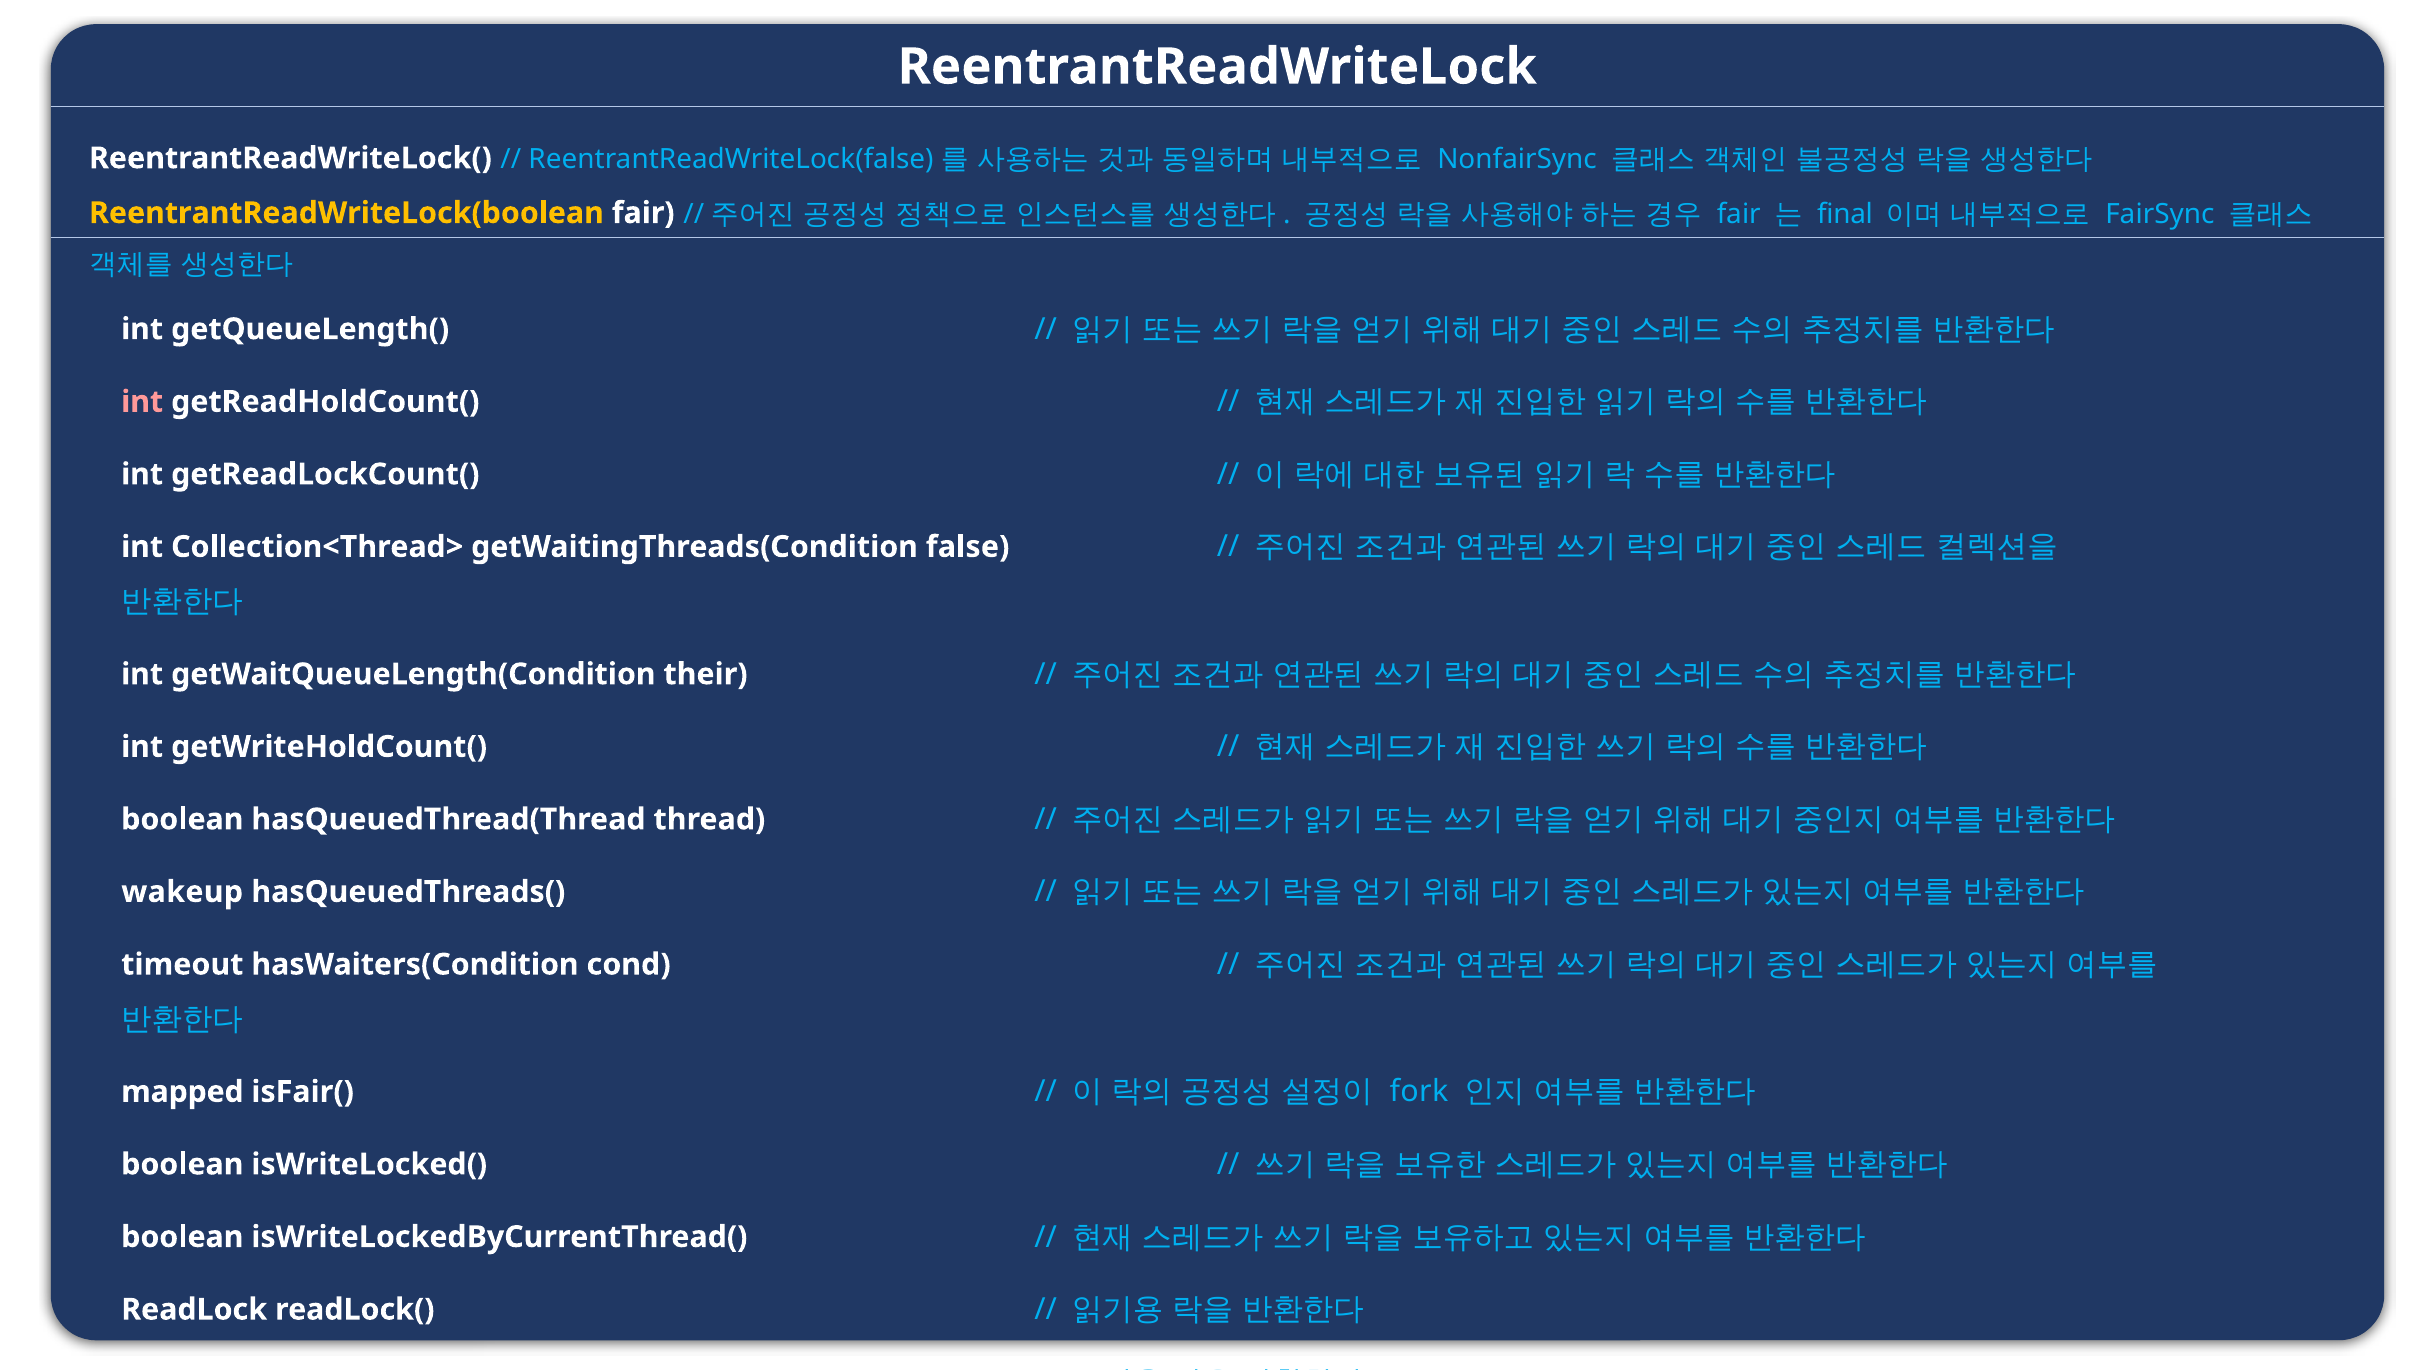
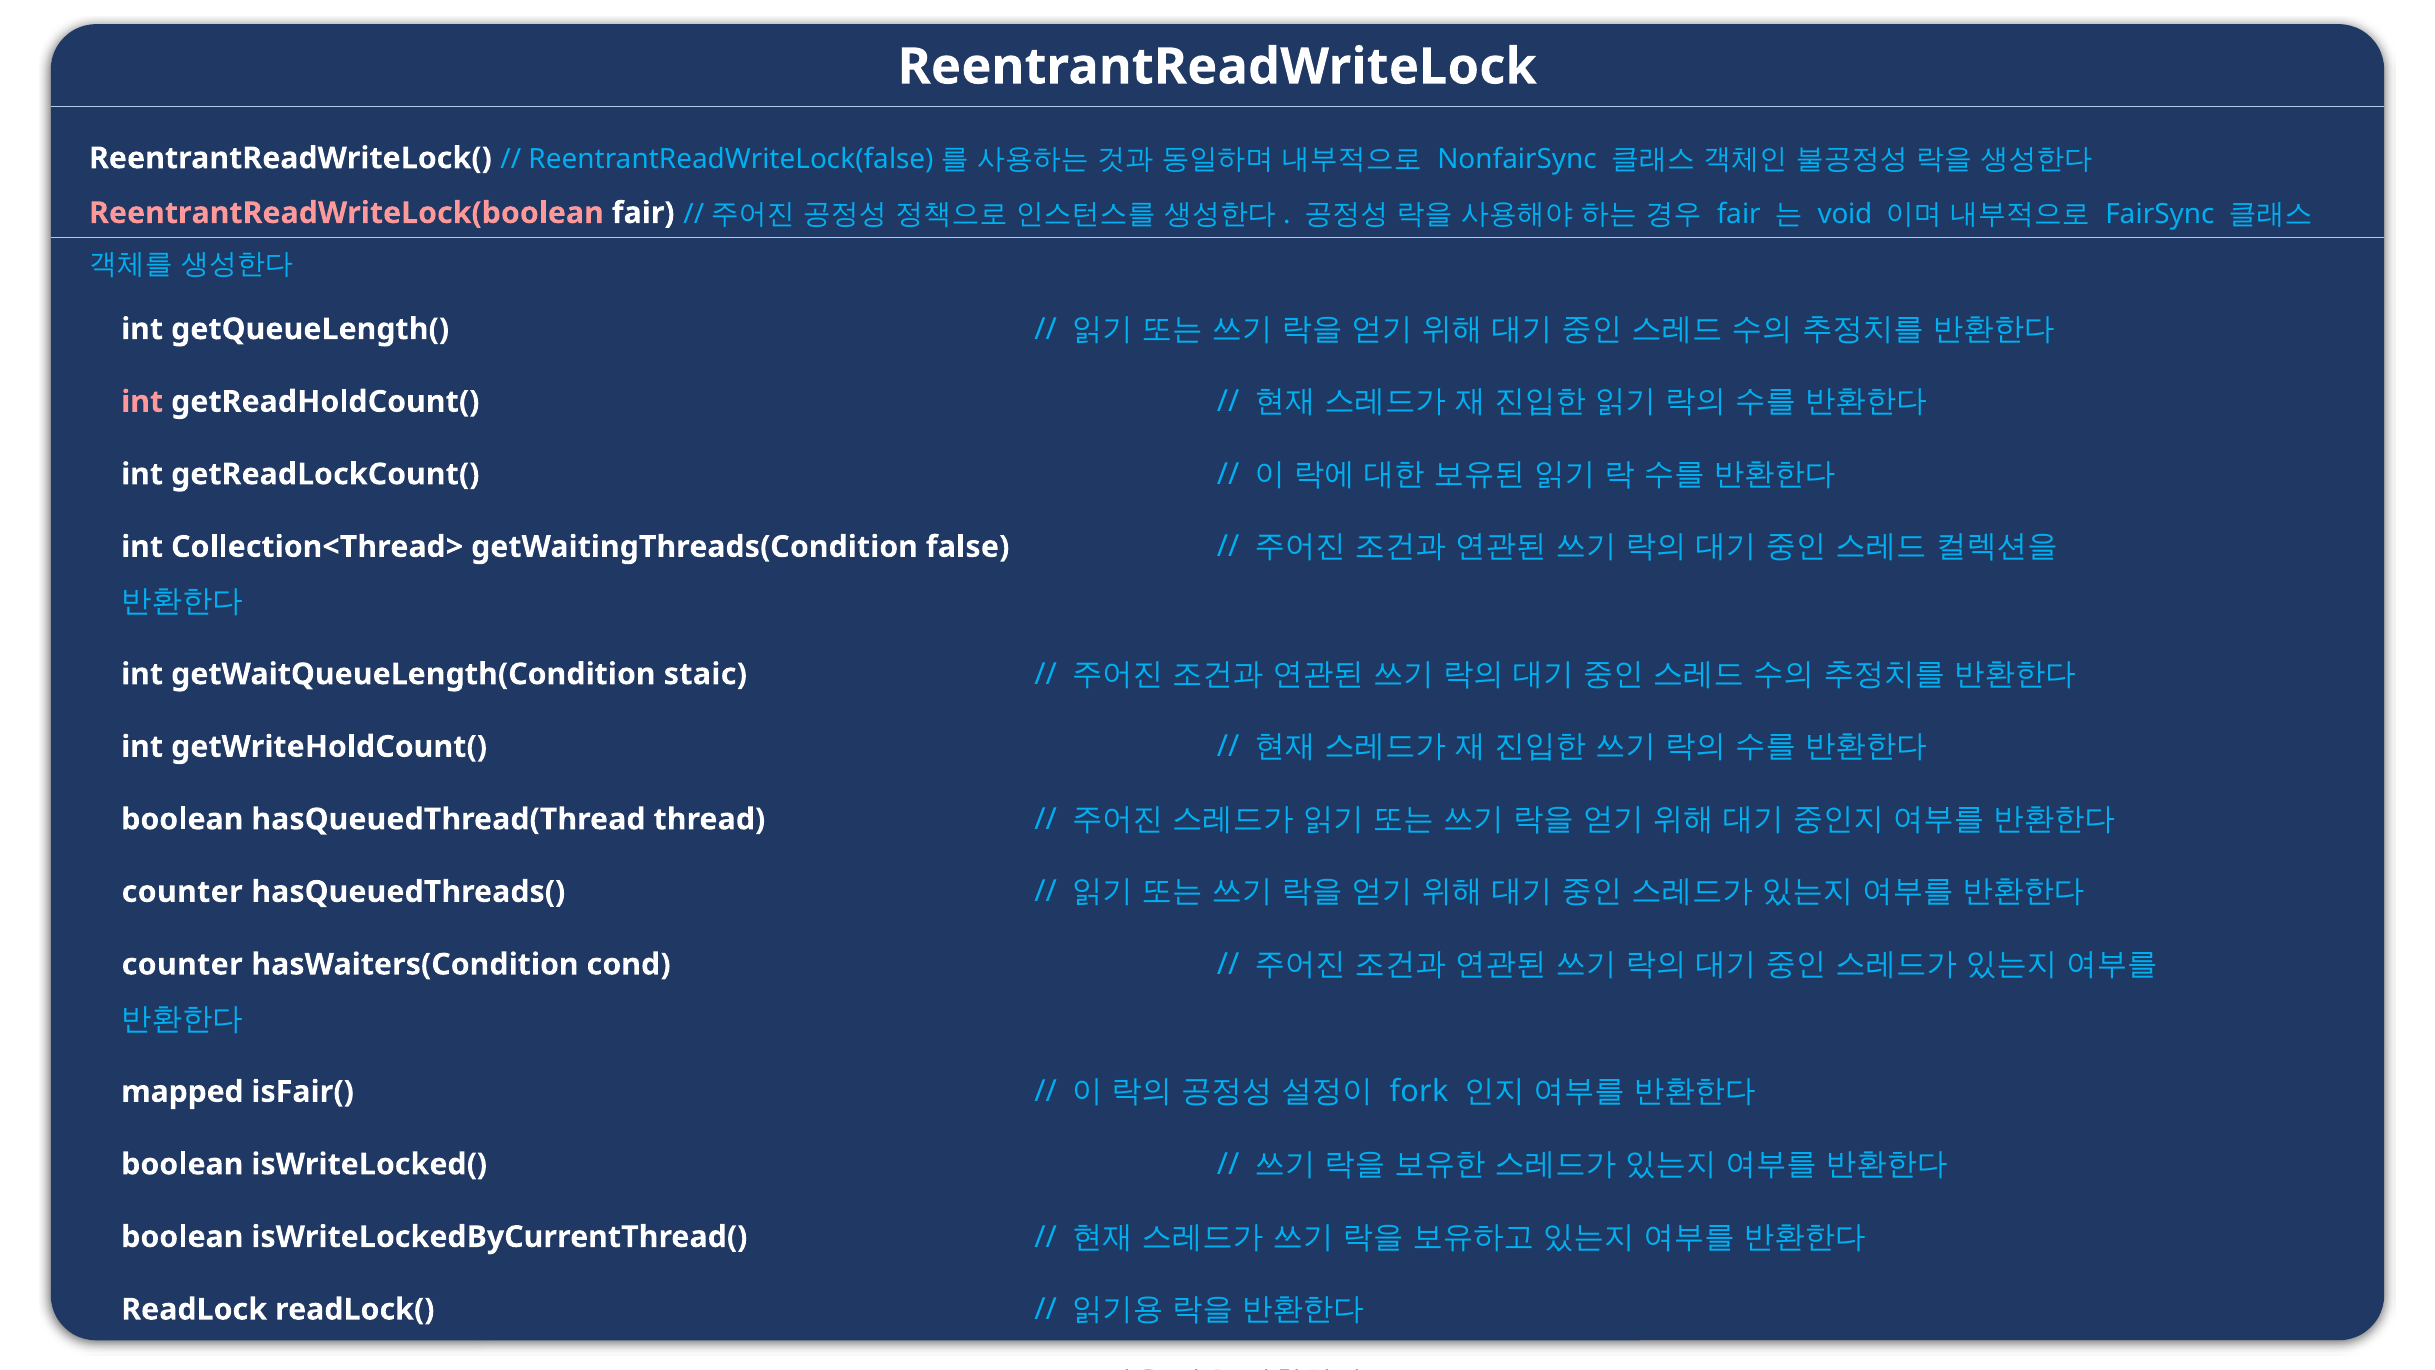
ReentrantReadWriteLock(boolean colour: yellow -> pink (346, 213)
final: final -> void (1845, 214)
their: their -> staic (705, 674)
wakeup: wakeup -> counter (182, 892)
timeout: timeout -> counter (182, 964)
